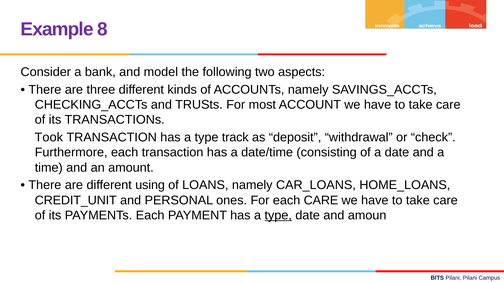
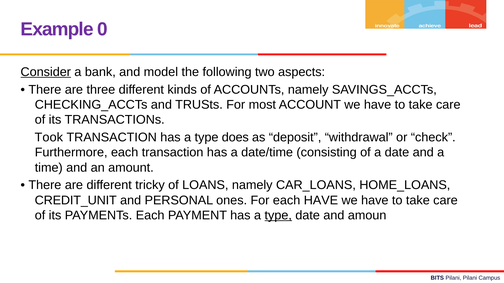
8: 8 -> 0 (103, 29)
Consider underline: none -> present (46, 72)
track: track -> does (235, 138)
using: using -> tricky (150, 185)
each CARE: CARE -> HAVE (321, 201)
